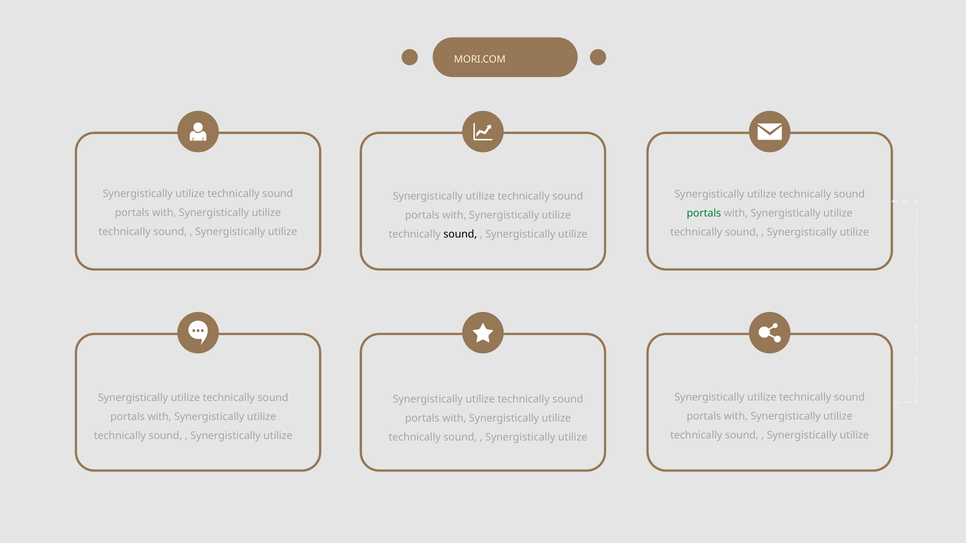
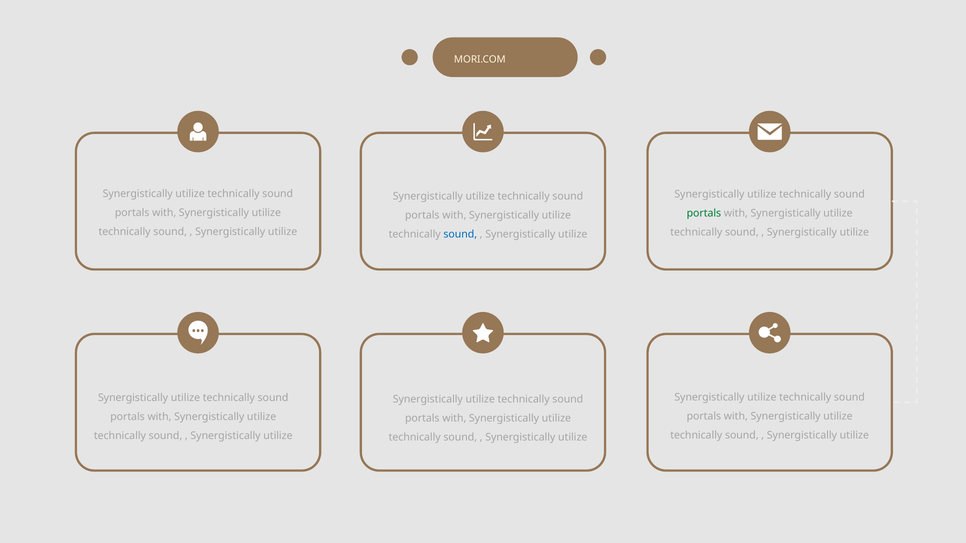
sound colour: black -> blue (460, 234)
